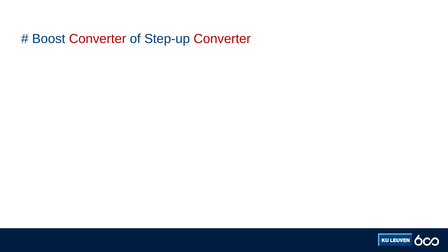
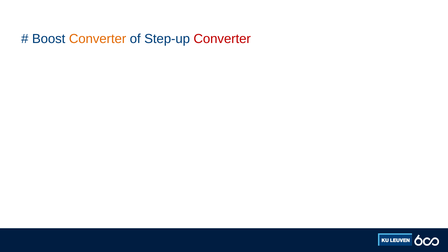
Converter colour: red -> orange (98, 39)
